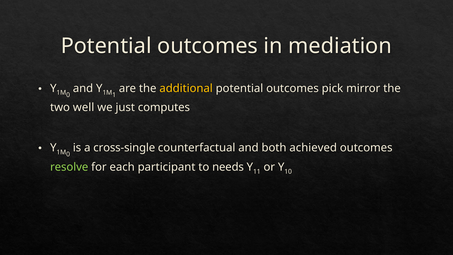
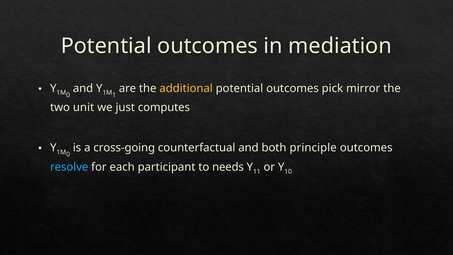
well: well -> unit (84, 107)
cross-single: cross-single -> cross-going (124, 148)
achieved: achieved -> principle (313, 148)
resolve colour: light green -> light blue (69, 167)
